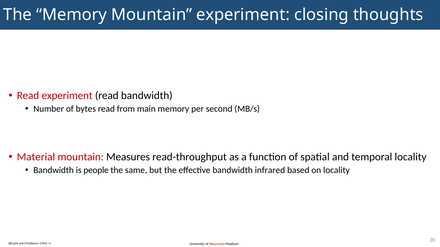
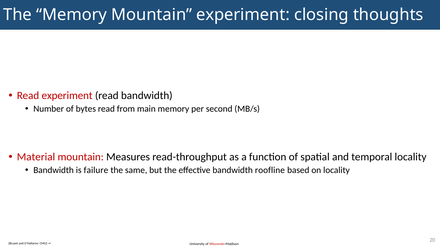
people: people -> failure (96, 170)
infrared: infrared -> roofline (270, 170)
